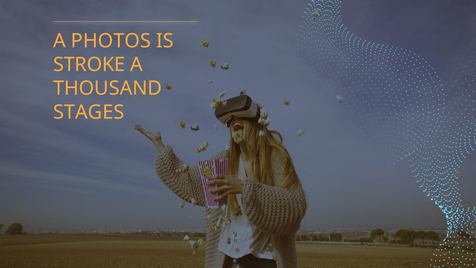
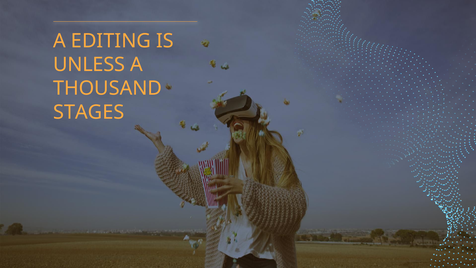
PHOTOS: PHOTOS -> EDITING (111, 41)
STROKE: STROKE -> UNLESS (89, 65)
